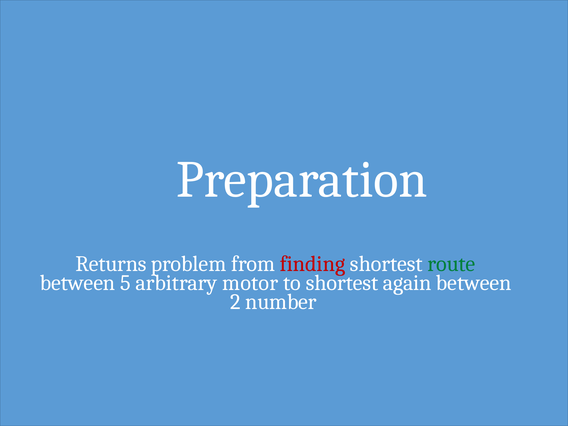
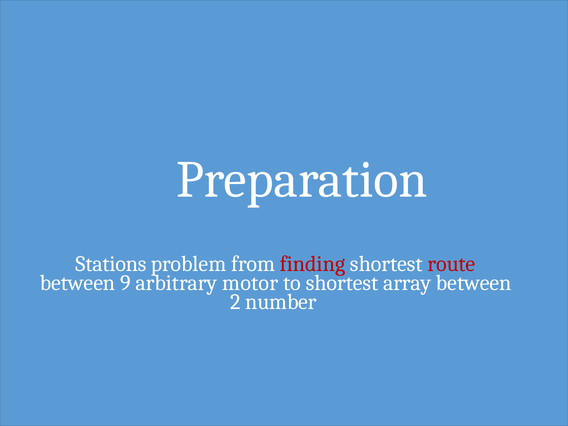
Returns: Returns -> Stations (111, 264)
route colour: green -> red (451, 264)
5: 5 -> 9 (126, 283)
again: again -> array (407, 283)
